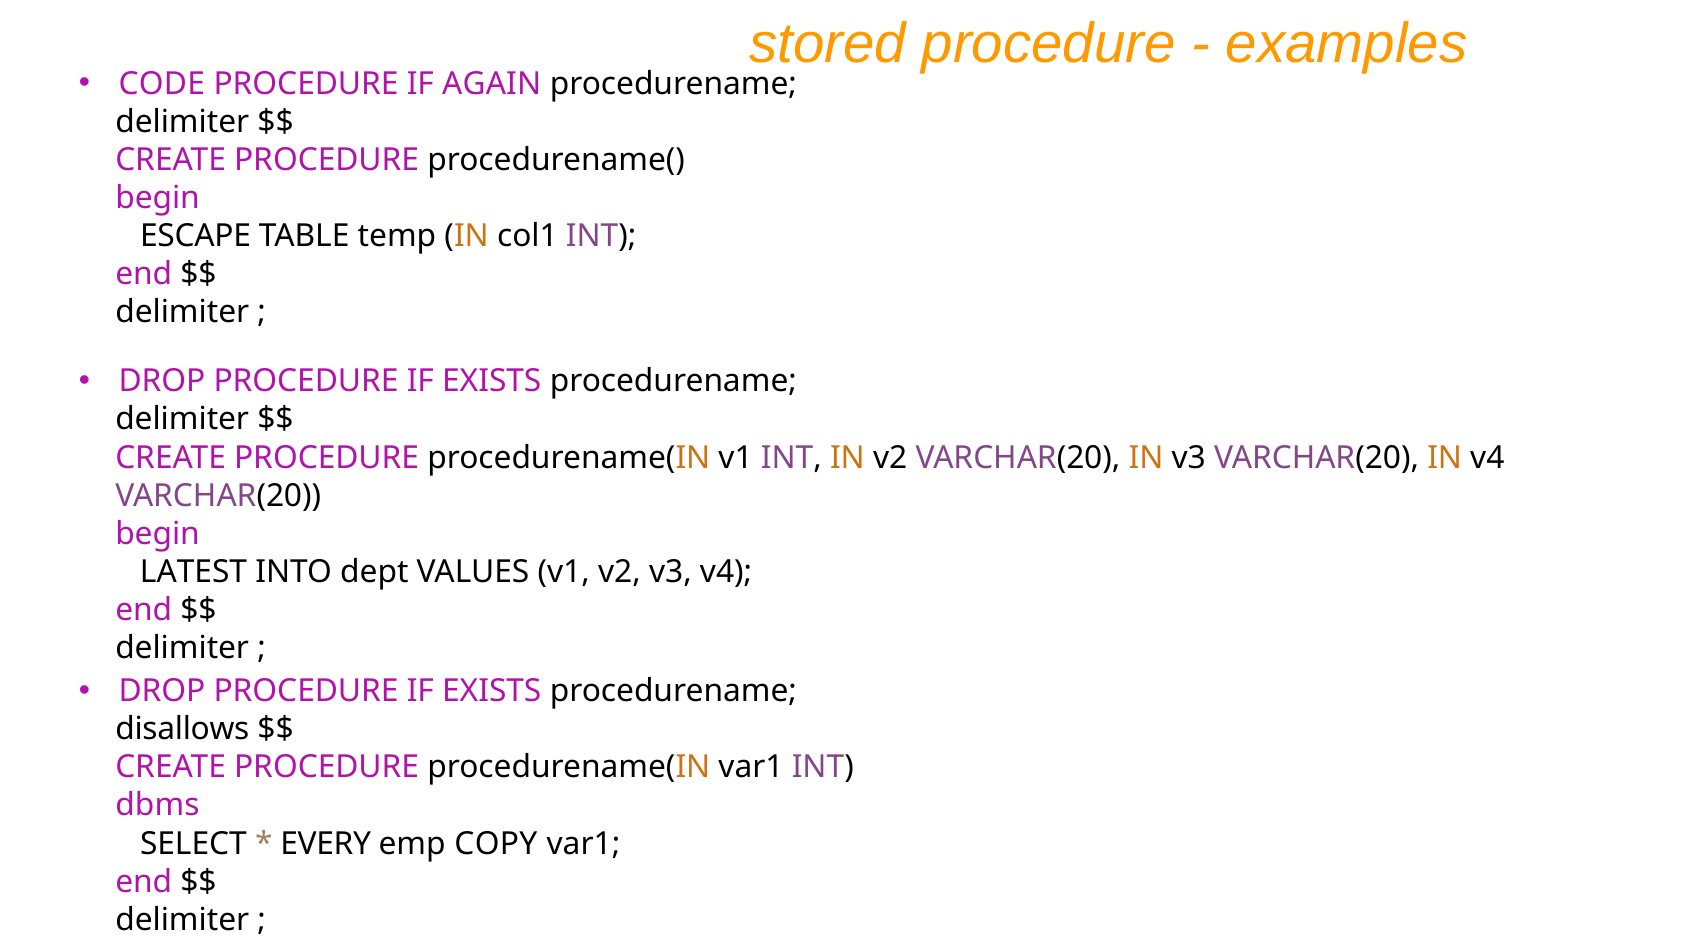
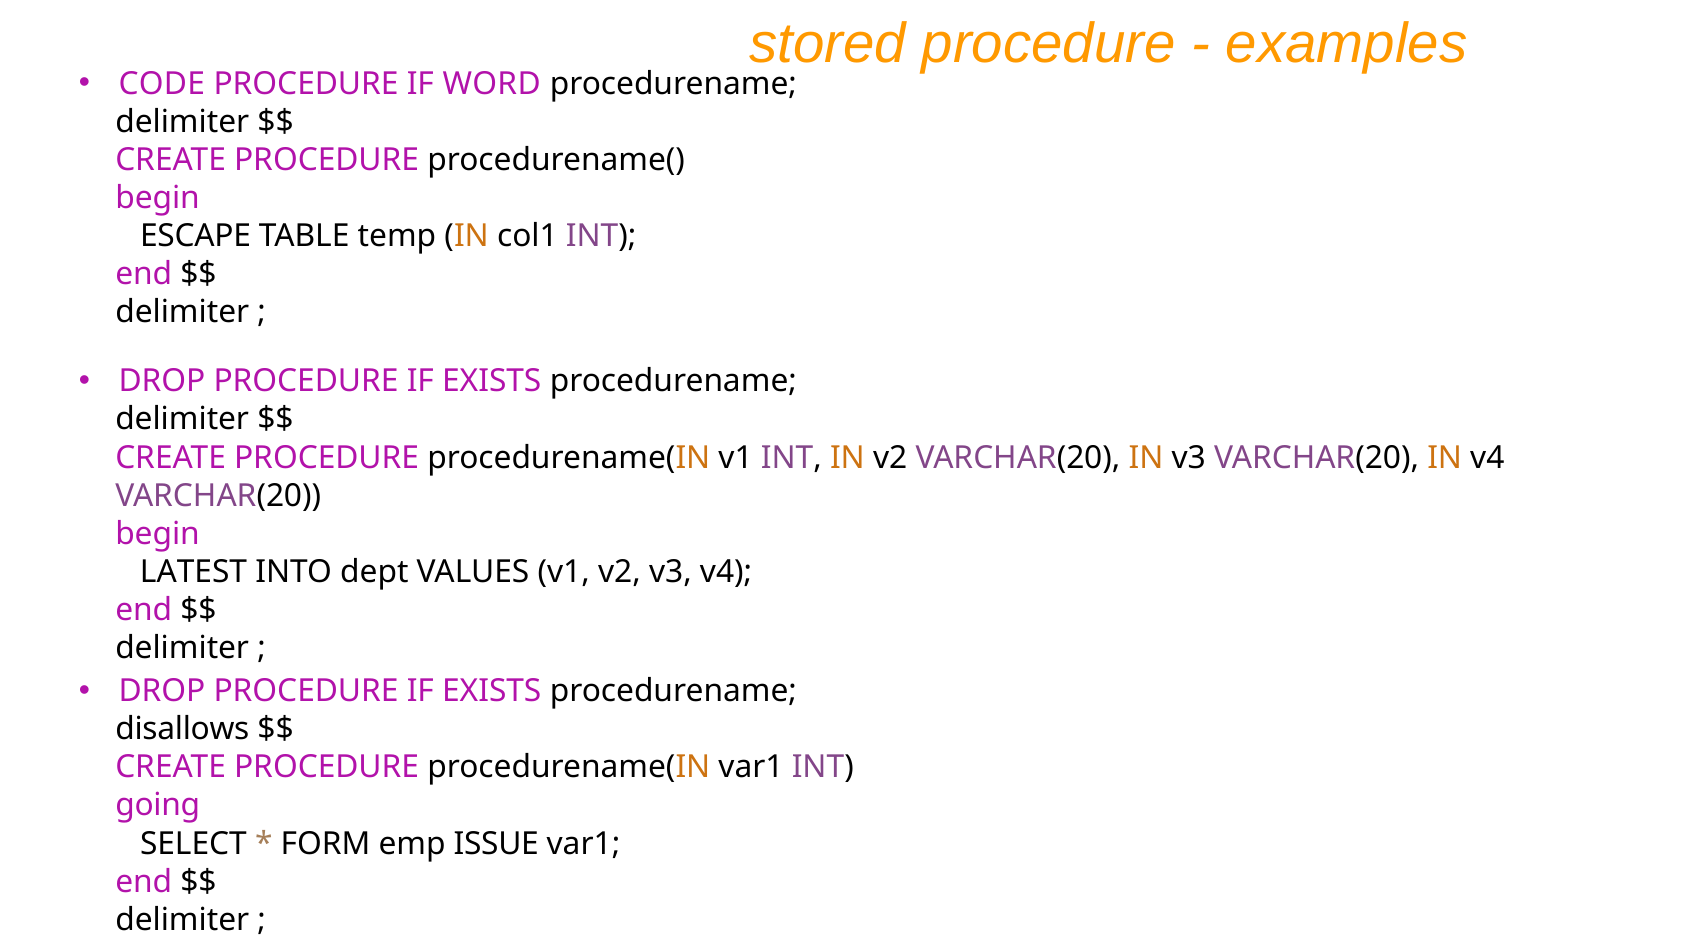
AGAIN: AGAIN -> WORD (492, 84)
dbms: dbms -> going (158, 805)
EVERY: EVERY -> FORM (326, 843)
COPY: COPY -> ISSUE (496, 843)
